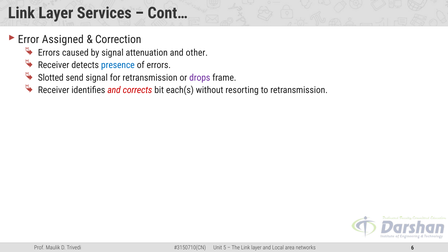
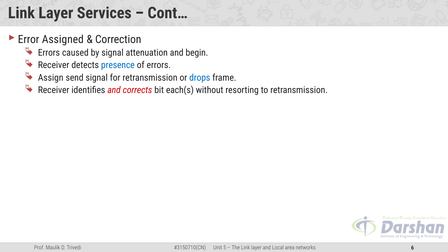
other: other -> begin (197, 53)
Slotted: Slotted -> Assign (51, 78)
drops colour: purple -> blue (200, 78)
